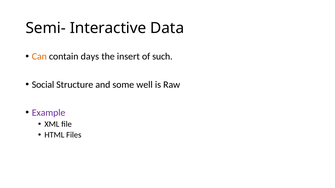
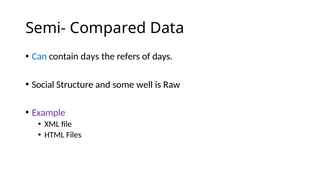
Interactive: Interactive -> Compared (108, 28)
Can colour: orange -> blue (39, 57)
insert: insert -> refers (128, 57)
of such: such -> days (162, 57)
